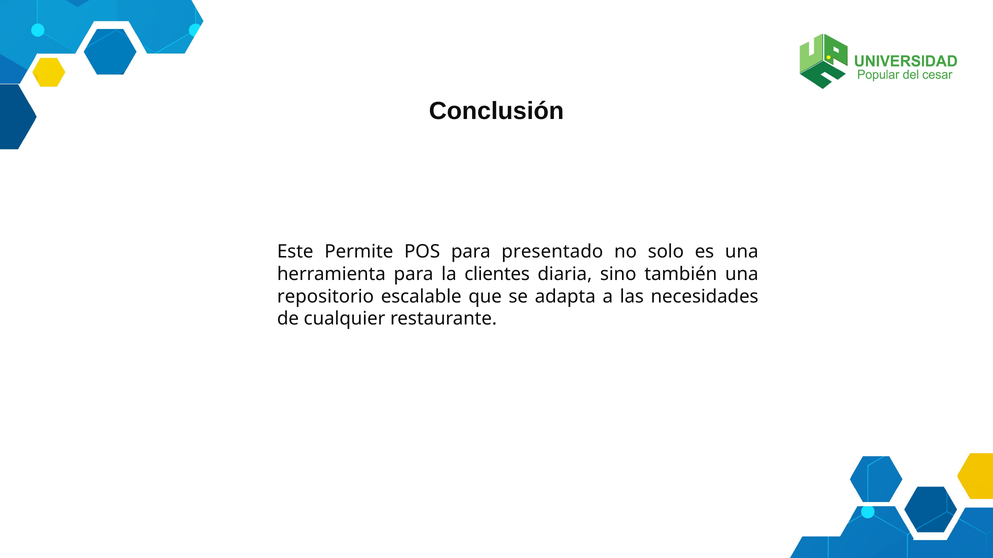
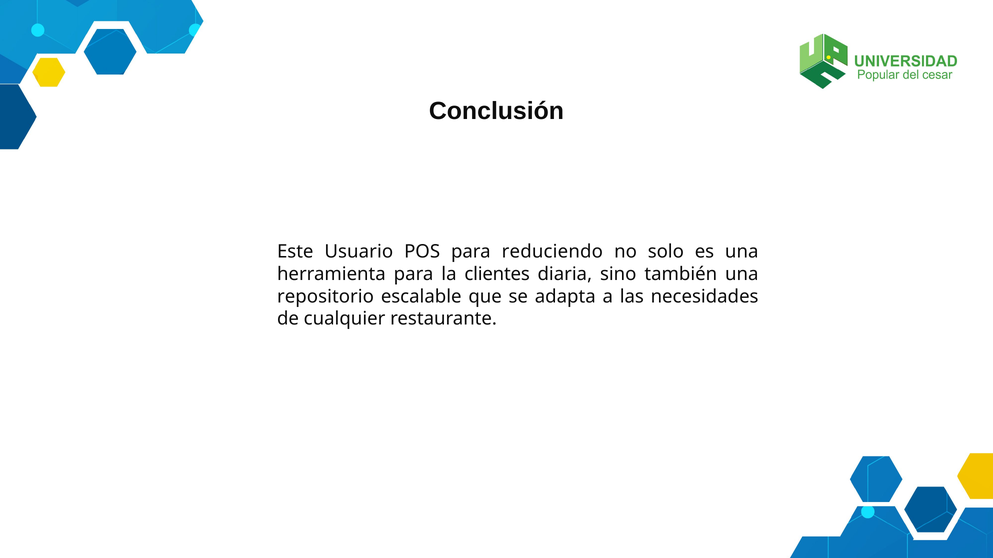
Permite: Permite -> Usuario (359, 252)
presentado: presentado -> reduciendo (552, 252)
